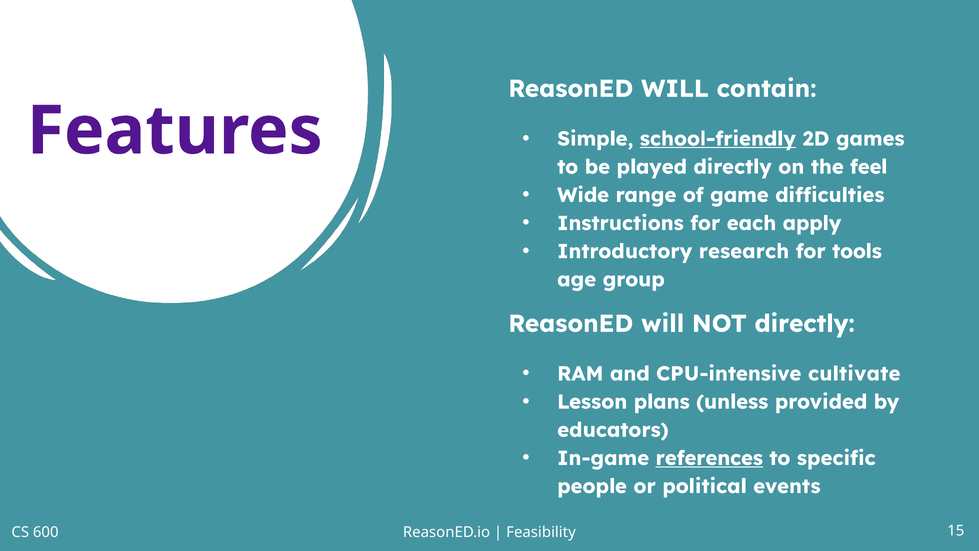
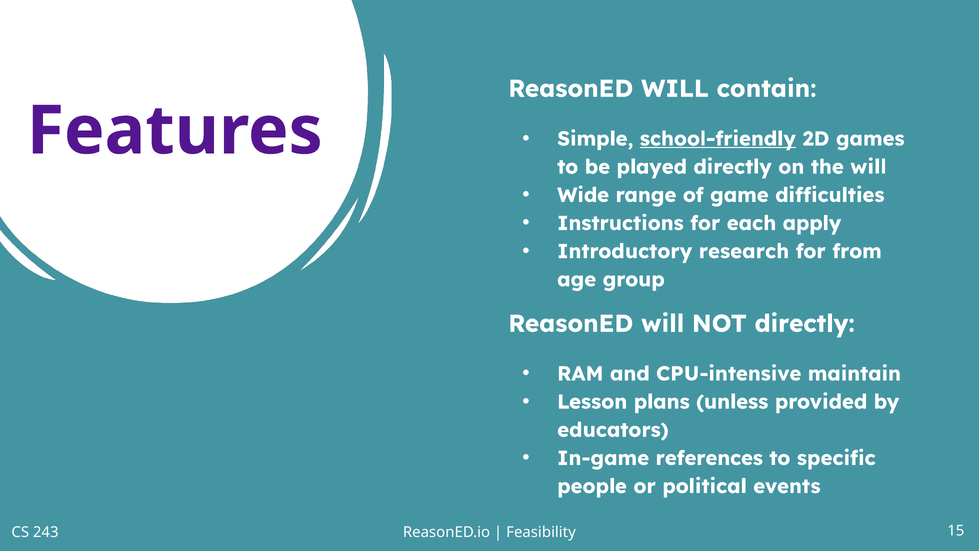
the feel: feel -> will (869, 167)
tools: tools -> from (857, 251)
cultivate: cultivate -> maintain (854, 374)
references underline: present -> none (709, 458)
600: 600 -> 243 (46, 532)
